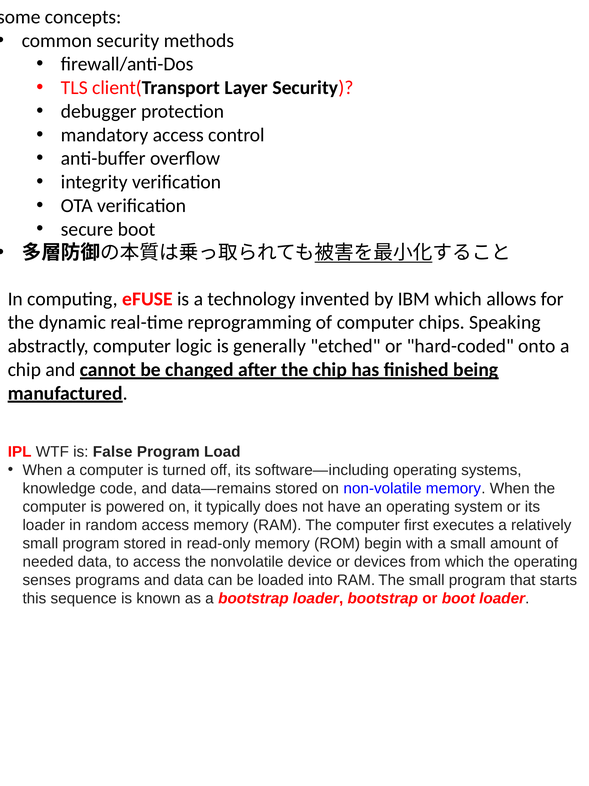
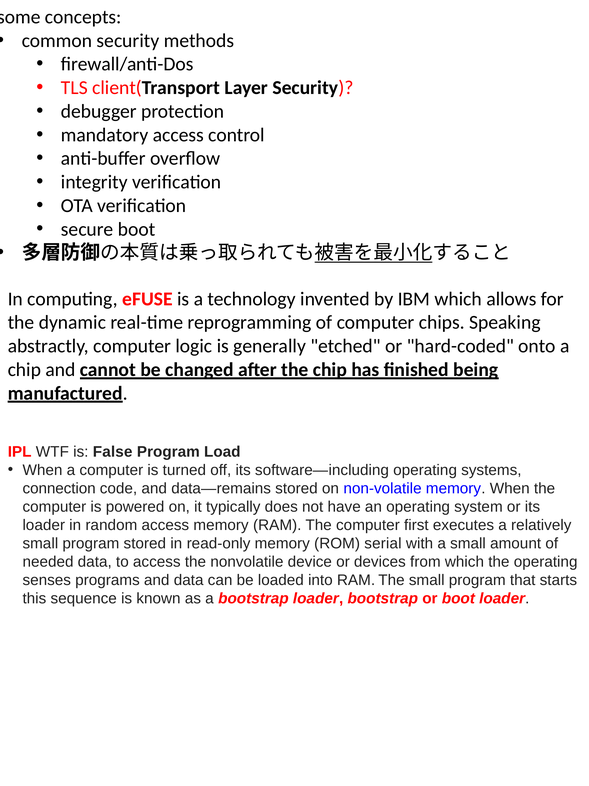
knowledge: knowledge -> connection (59, 488)
begin: begin -> serial (383, 543)
